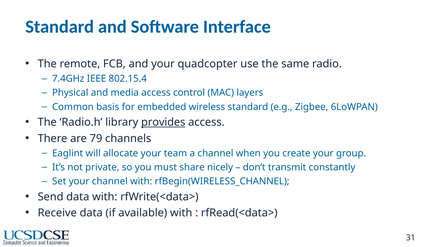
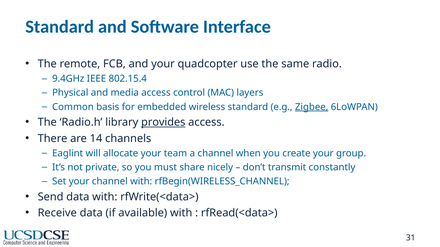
7.4GHz: 7.4GHz -> 9.4GHz (68, 79)
Zigbee underline: none -> present (312, 107)
79: 79 -> 14 (96, 139)
